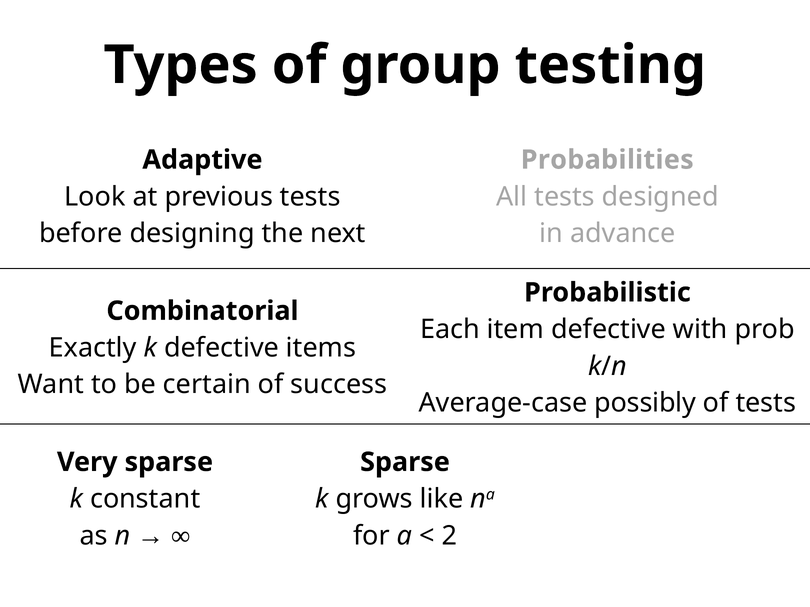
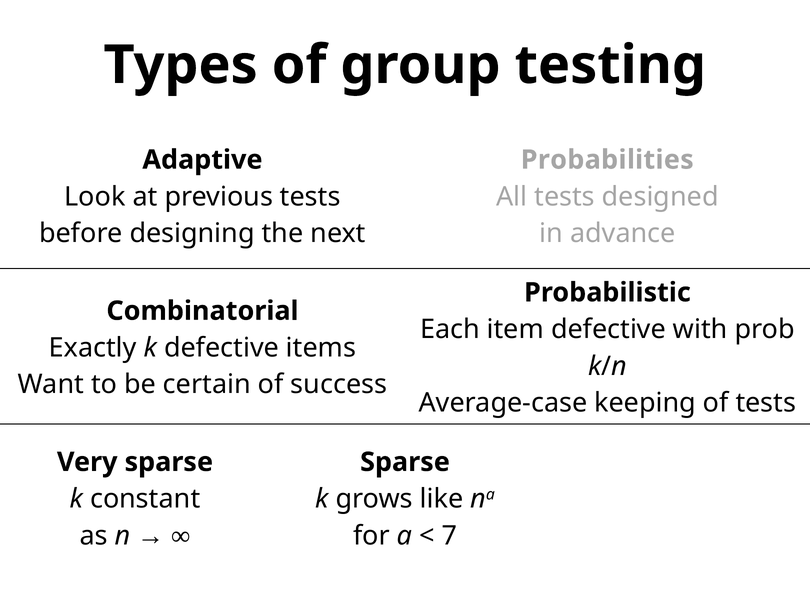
possibly: possibly -> keeping (645, 403)
2: 2 -> 7 (449, 536)
